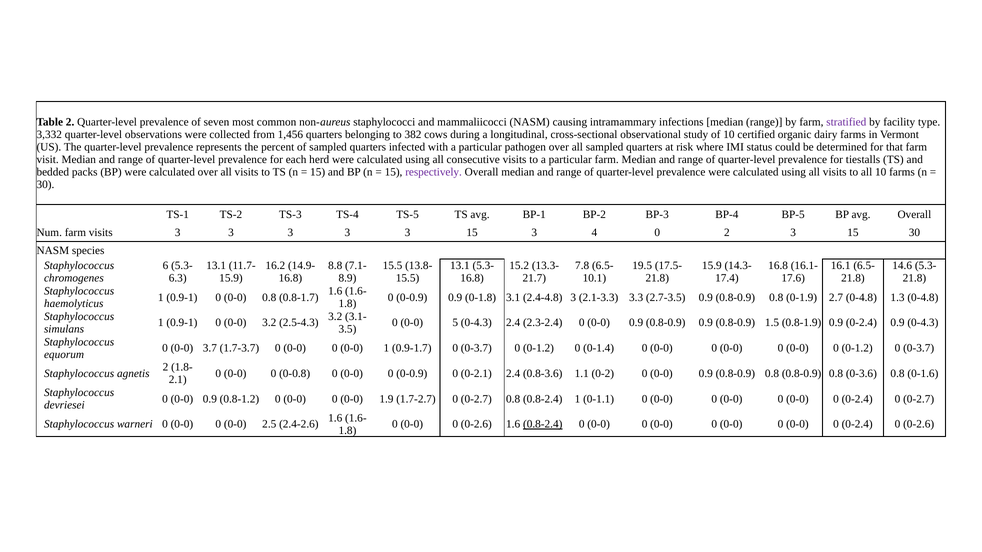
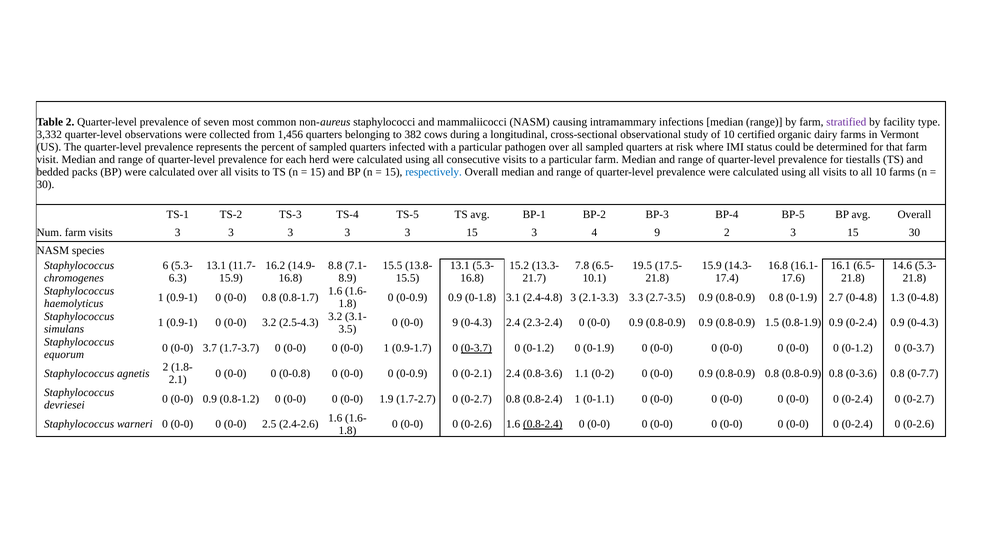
respectively colour: purple -> blue (434, 172)
4 0: 0 -> 9 (657, 233)
0-0 5: 5 -> 9 (455, 323)
0-3.7 underline: none -> present (476, 348)
0 0-1.4: 0-1.4 -> 0-1.9 (599, 348)
0-1.6: 0-1.6 -> 0-7.7 (923, 374)
